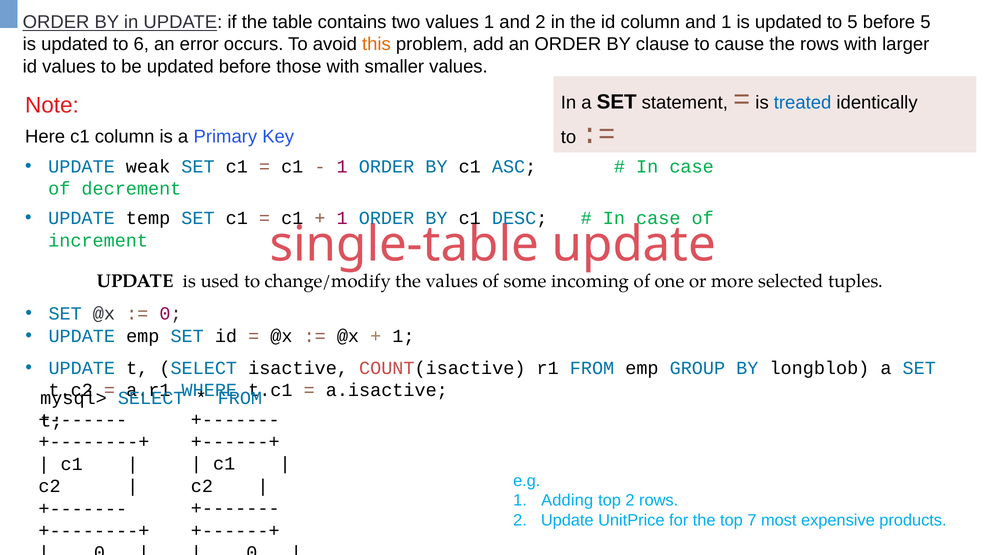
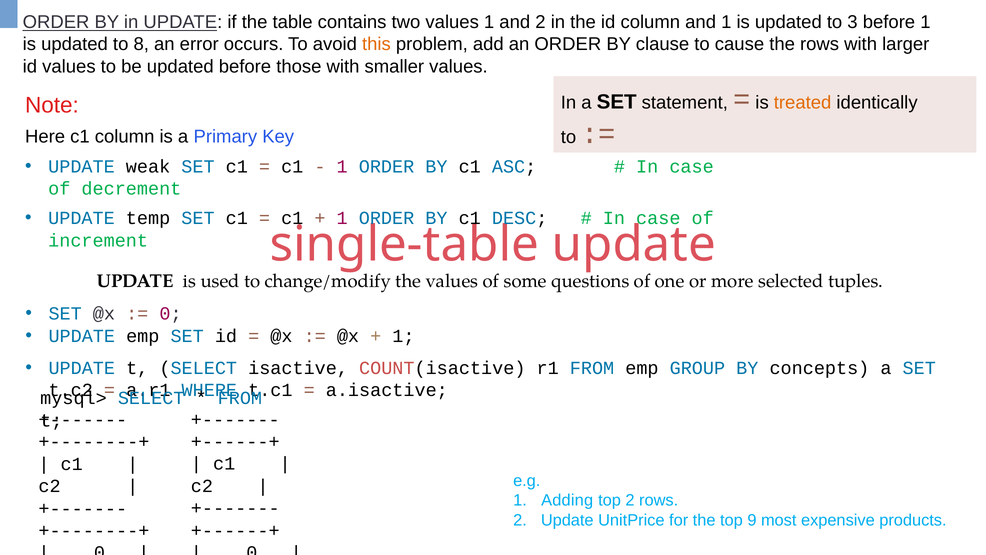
to 5: 5 -> 3 (852, 22)
before 5: 5 -> 1 (925, 22)
to 6: 6 -> 8 (141, 44)
treated colour: blue -> orange (803, 102)
incoming: incoming -> questions (590, 281)
longblob: longblob -> concepts (819, 368)
7: 7 -> 9 (752, 520)
